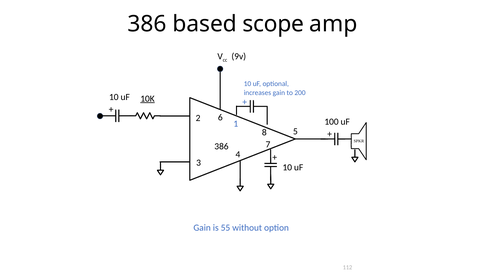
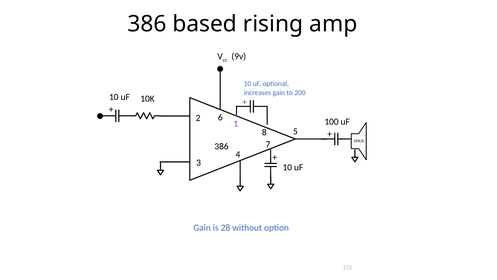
scope: scope -> rising (273, 24)
10K underline: present -> none (148, 99)
55: 55 -> 28 (225, 228)
